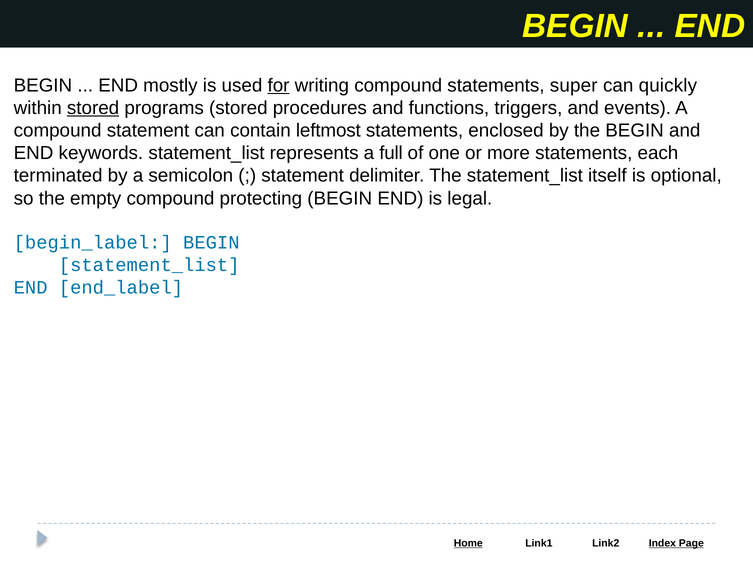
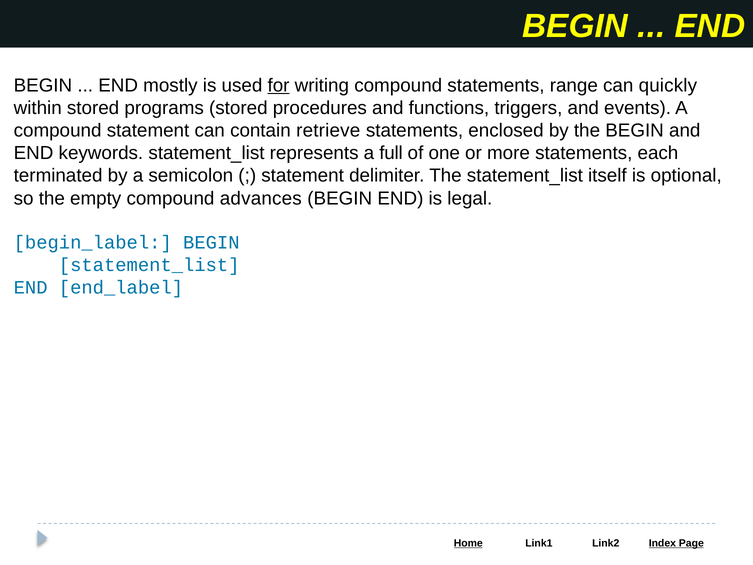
super: super -> range (574, 85)
stored underline: present -> none (93, 108)
leftmost: leftmost -> retrieve (328, 130)
protecting: protecting -> advances (261, 198)
